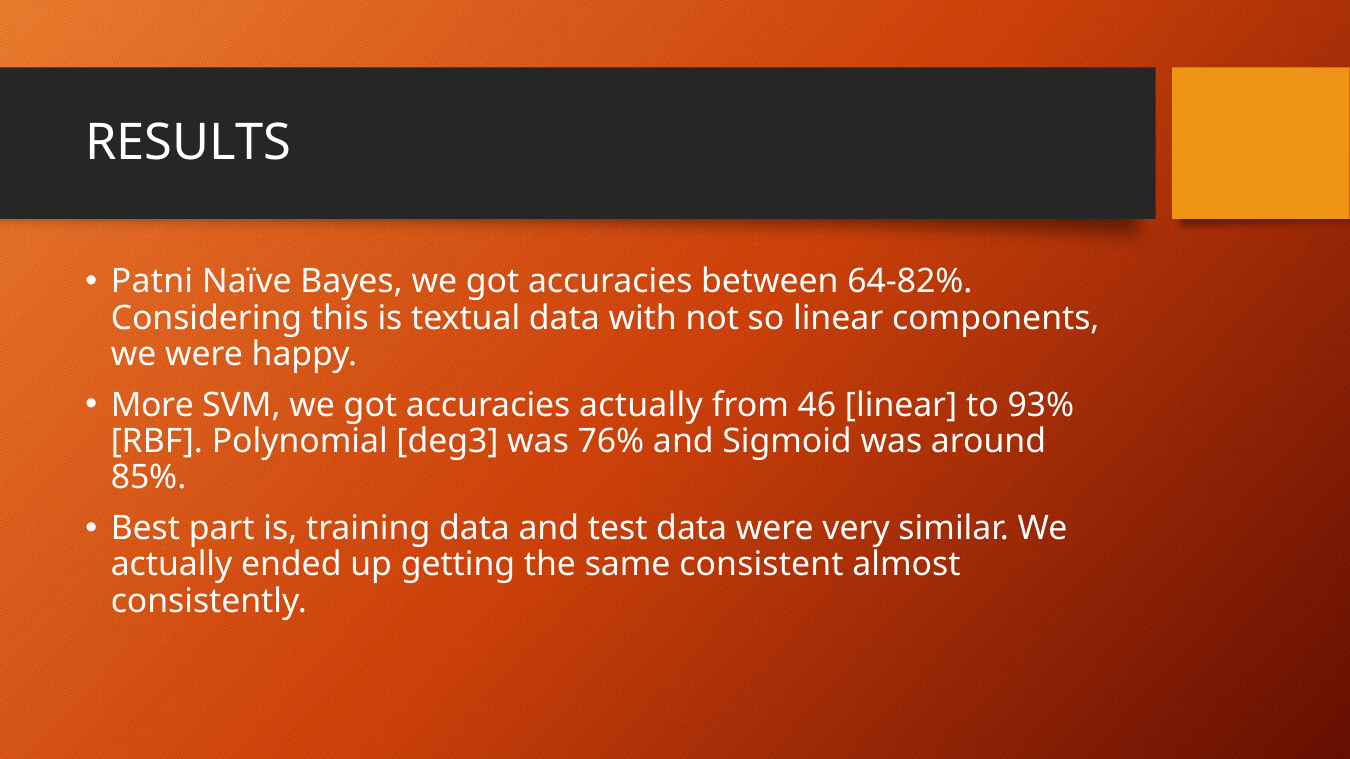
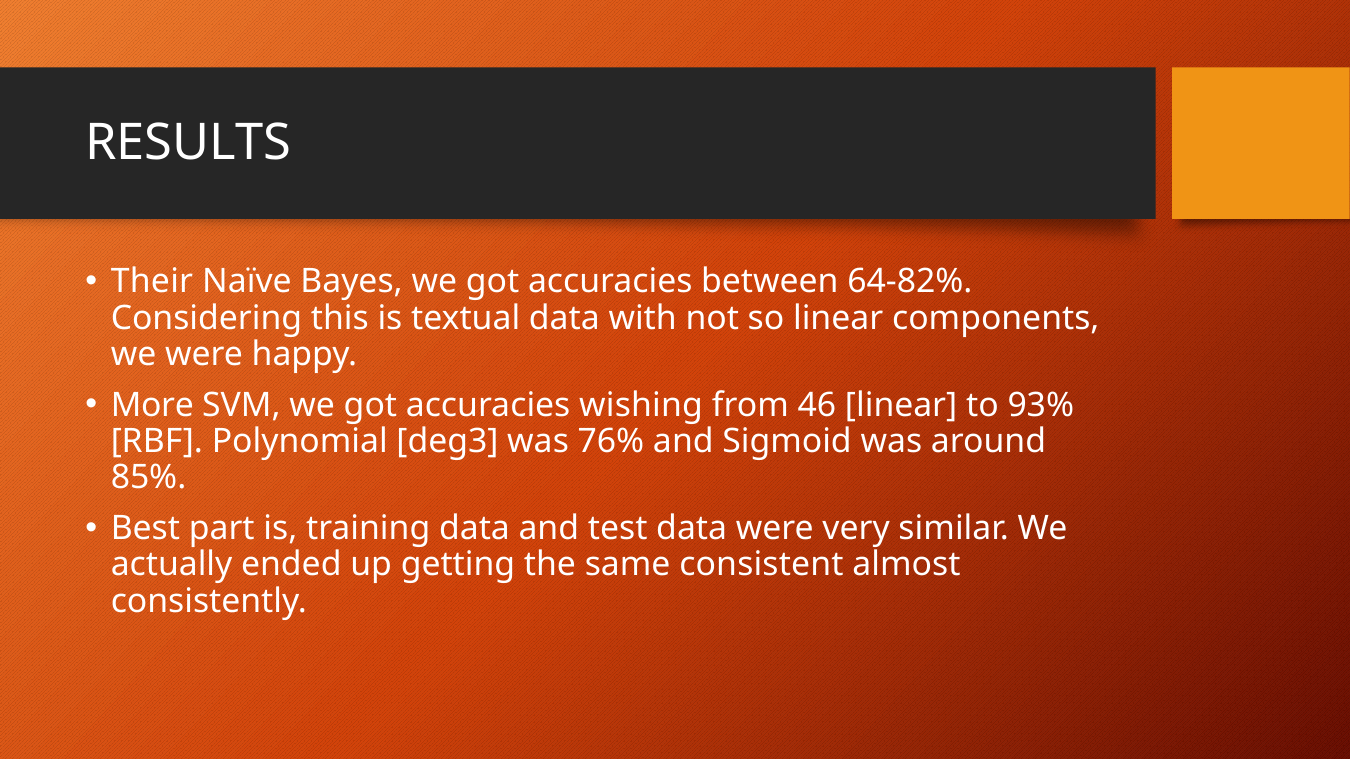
Patni: Patni -> Their (152, 282)
accuracies actually: actually -> wishing (641, 405)
